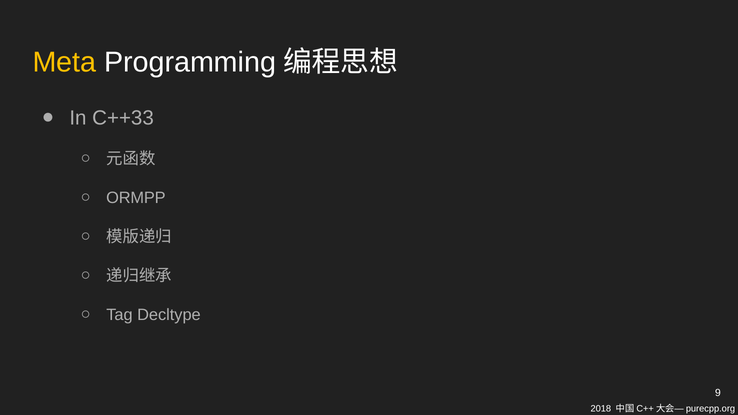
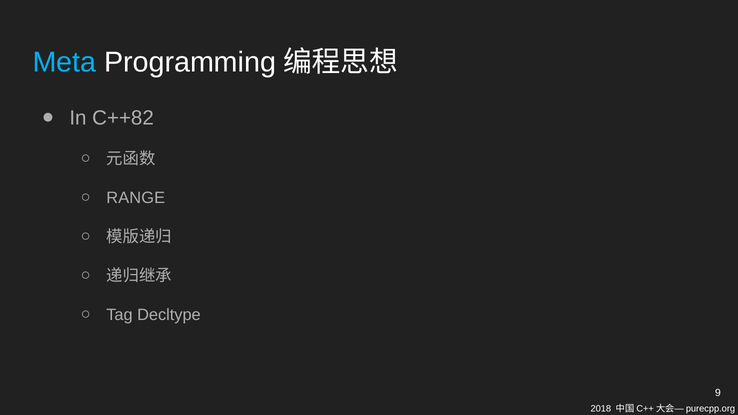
Meta colour: yellow -> light blue (64, 63)
C++33: C++33 -> C++82 (123, 118)
ORMPP: ORMPP -> RANGE (136, 198)
